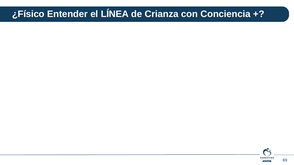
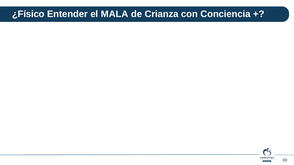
LÍNEA: LÍNEA -> MALA (115, 14)
